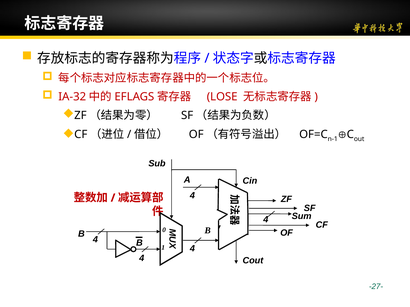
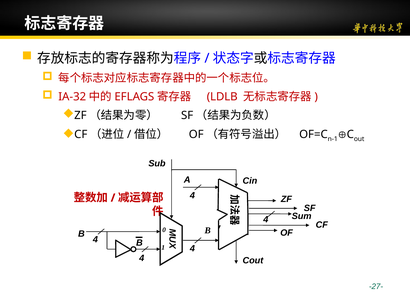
LOSE: LOSE -> LDLB (222, 97)
